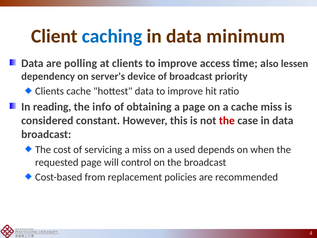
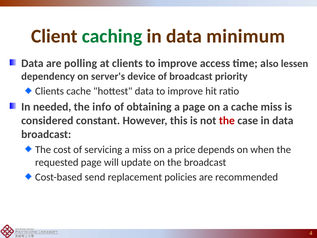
caching colour: blue -> green (112, 36)
reading: reading -> needed (52, 107)
used: used -> price (185, 149)
control: control -> update (136, 162)
from: from -> send (95, 177)
